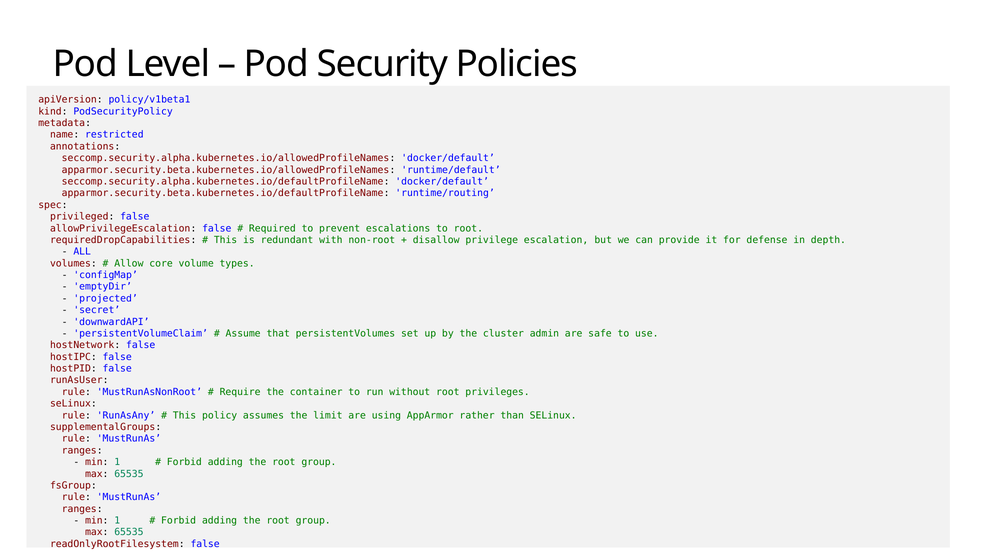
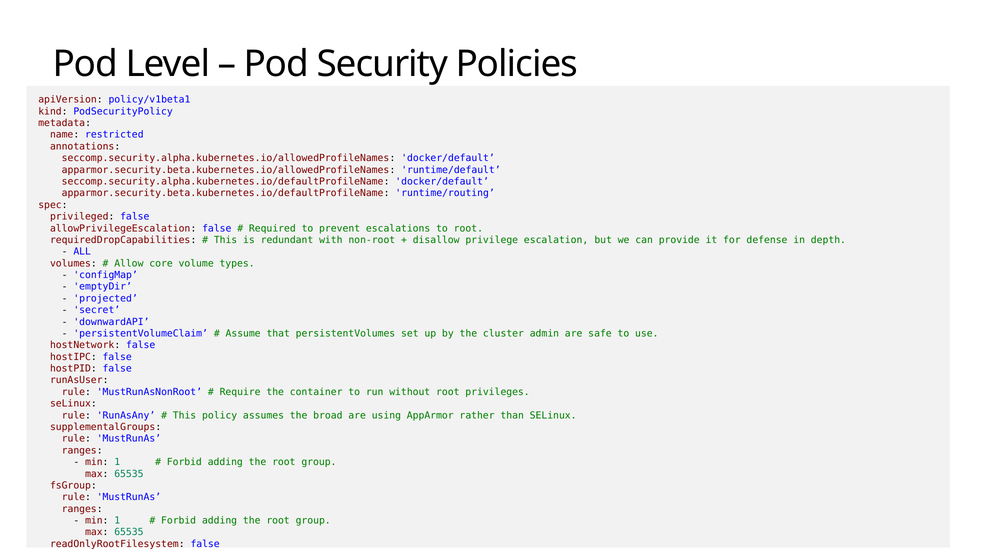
limit: limit -> broad (328, 415)
